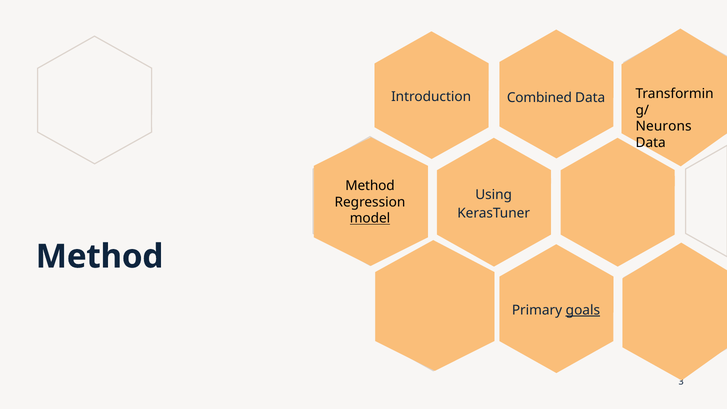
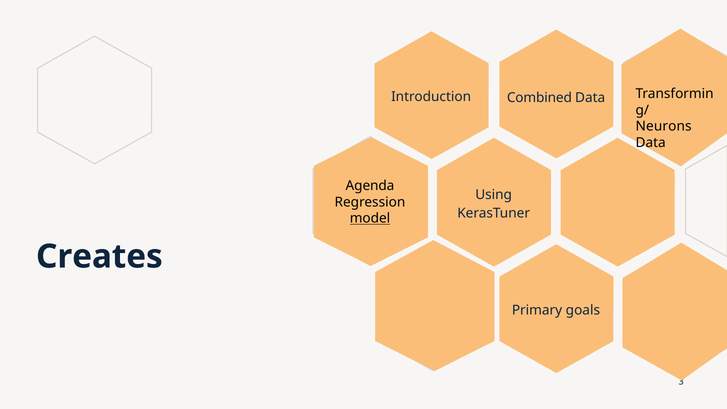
Method: Method -> Agenda (370, 186)
Method: Method -> Creates (99, 257)
goals underline: present -> none (583, 310)
